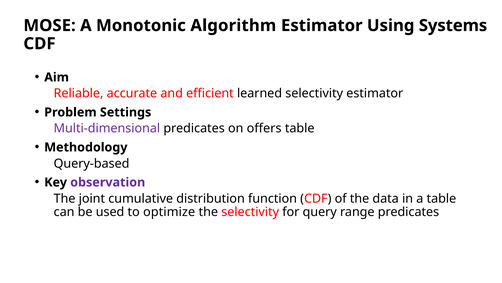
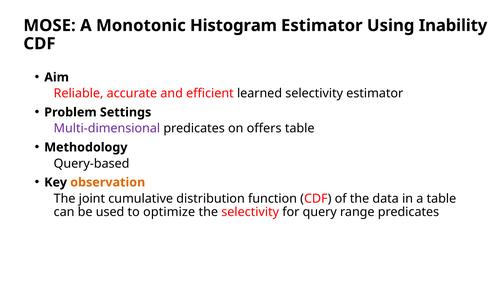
Algorithm: Algorithm -> Histogram (233, 25)
Systems: Systems -> Inability (453, 25)
observation colour: purple -> orange (108, 182)
